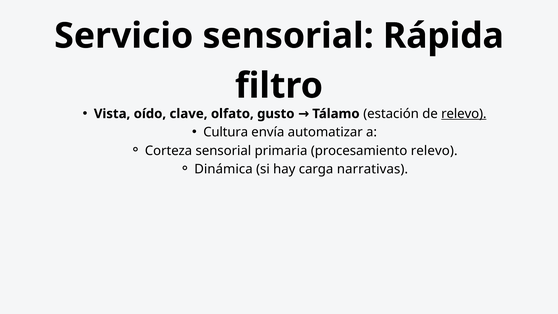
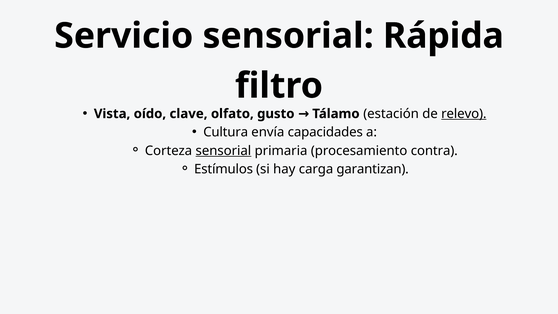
automatizar: automatizar -> capacidades (325, 132)
sensorial underline: none -> present (223, 151)
procesamiento relevo: relevo -> contra (434, 151)
Dinámica: Dinámica -> Estímulos (224, 169)
narrativas: narrativas -> garantizan (373, 169)
